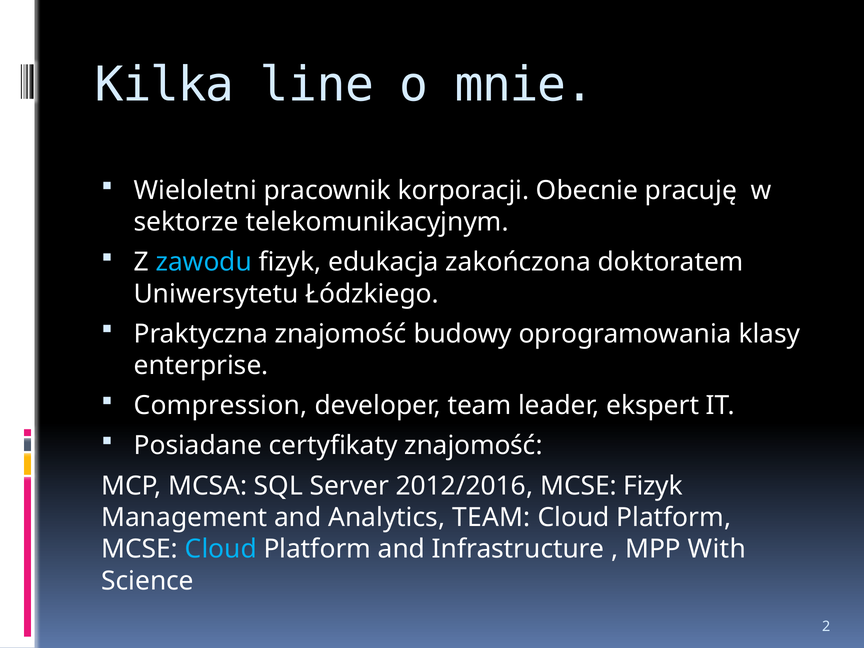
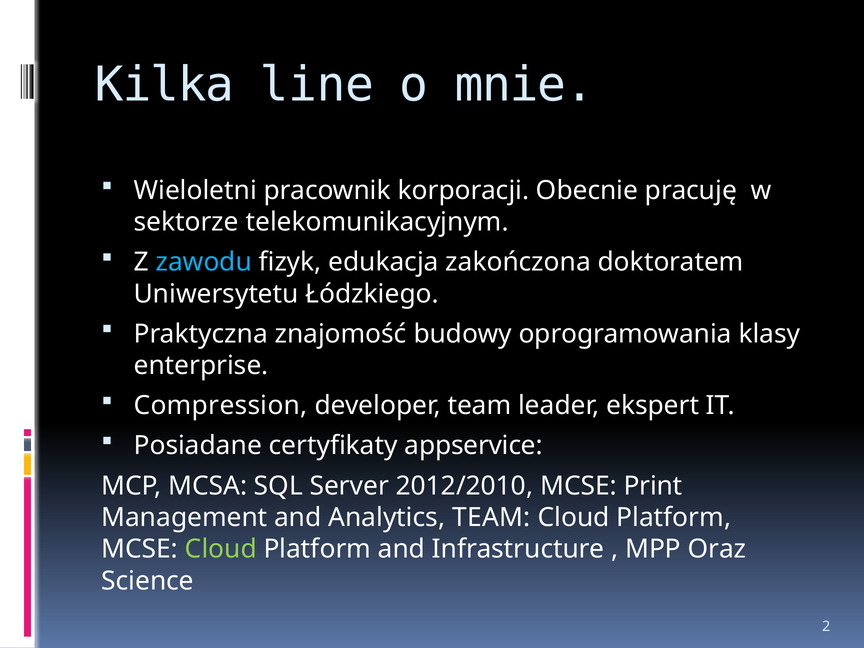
certyfikaty znajomość: znajomość -> appservice (474, 446)
2012/2016: 2012/2016 -> 2012/2010 (464, 486)
MCSE Fizyk: Fizyk -> Print (653, 486)
Cloud colour: light blue -> light green (221, 549)
With: With -> Oraz (717, 549)
